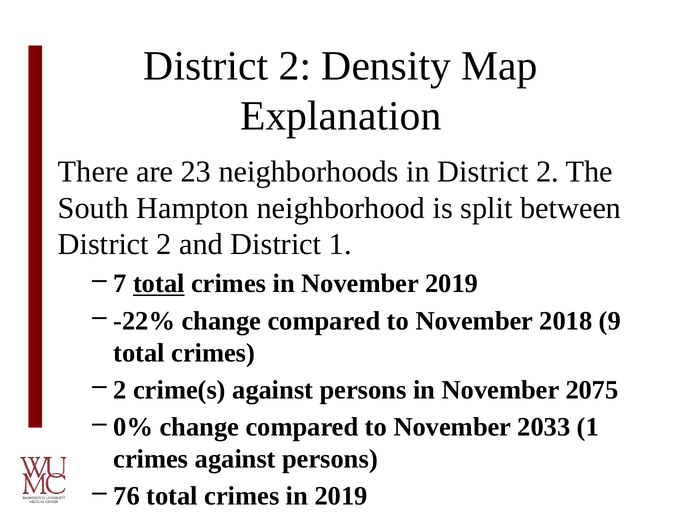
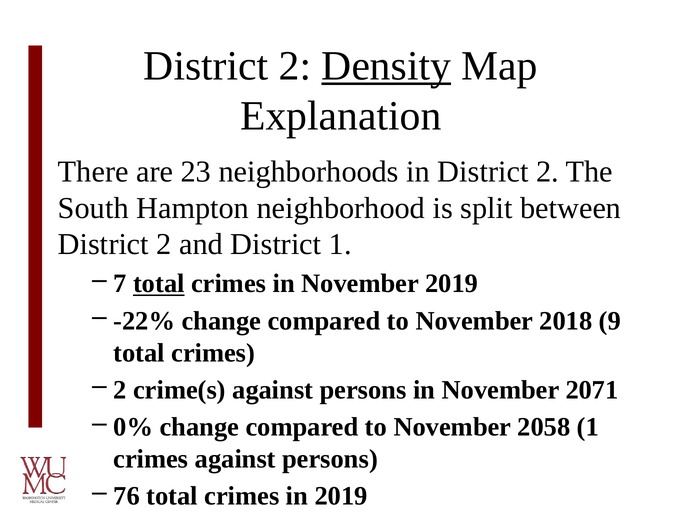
Density underline: none -> present (386, 66)
2075: 2075 -> 2071 (592, 390)
2033: 2033 -> 2058 (544, 427)
